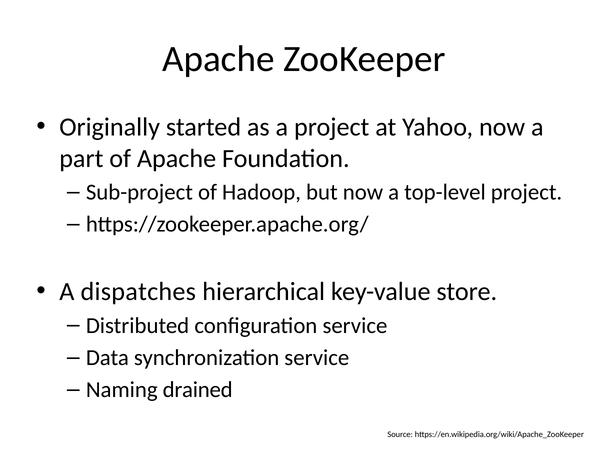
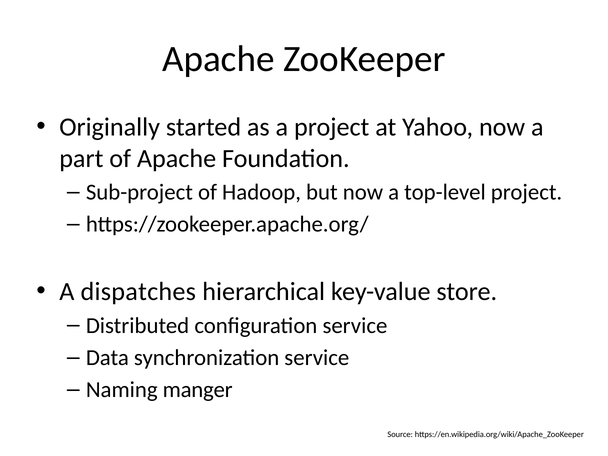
drained: drained -> manger (198, 390)
